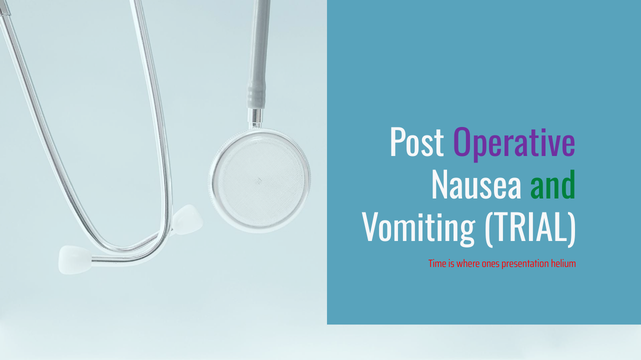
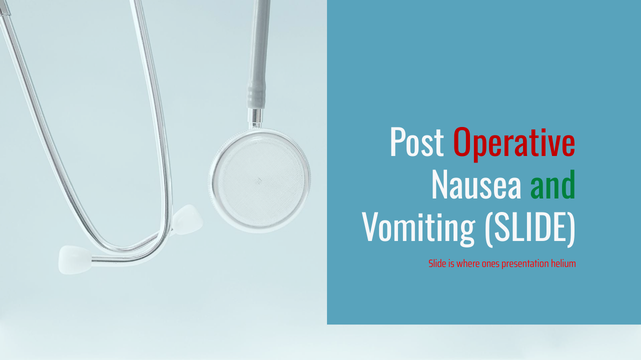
Operative colour: purple -> red (515, 145)
Vomiting TRIAL: TRIAL -> SLIDE (530, 230)
Time: Time -> Slide (437, 264)
